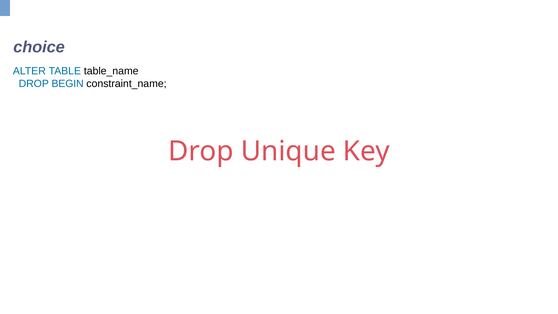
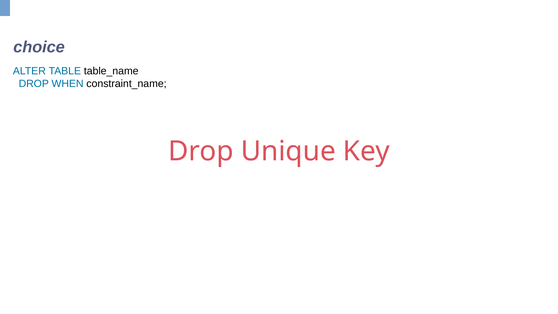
BEGIN: BEGIN -> WHEN (68, 84)
